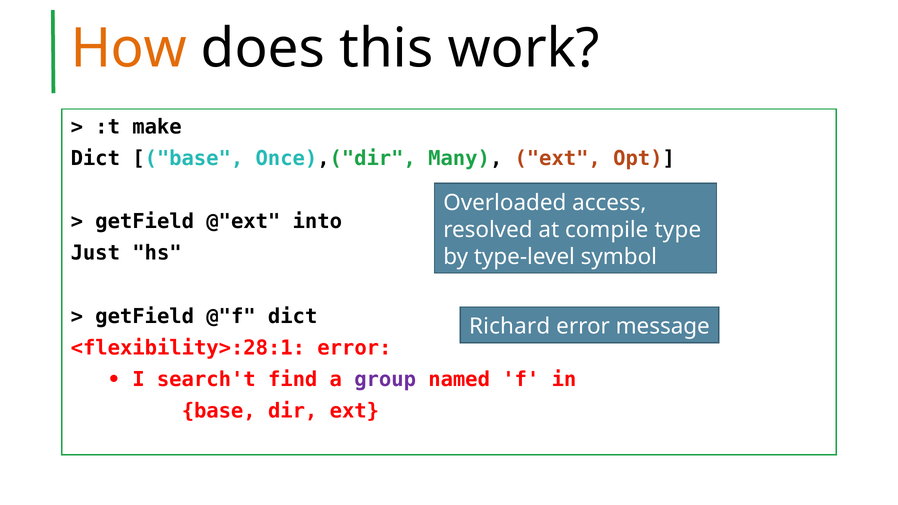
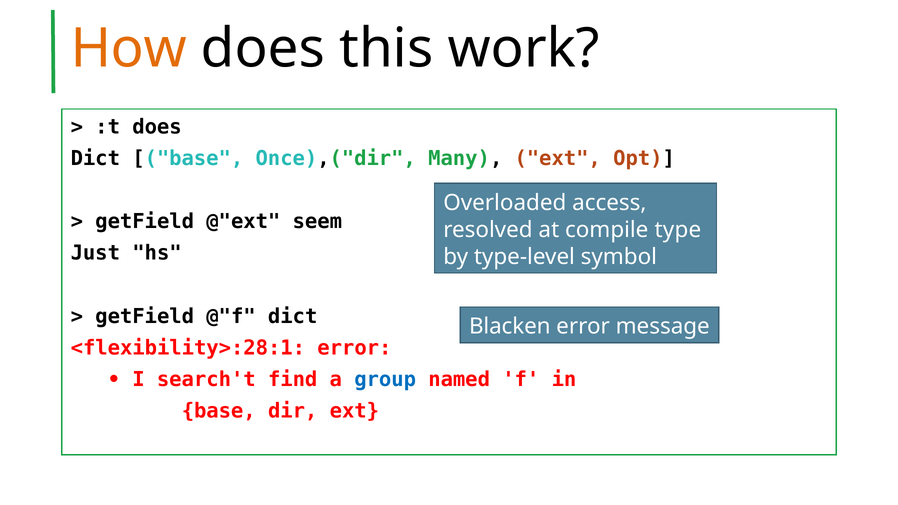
:t make: make -> does (157, 127)
into: into -> seem (317, 222)
Richard: Richard -> Blacken (510, 327)
group colour: purple -> blue (385, 379)
